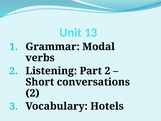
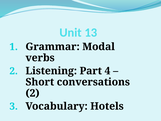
Part 2: 2 -> 4 (107, 71)
